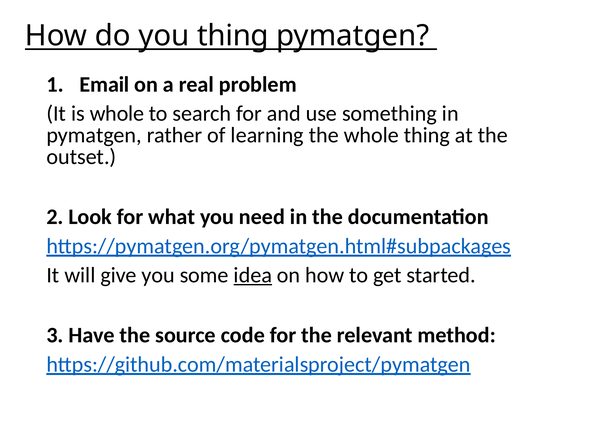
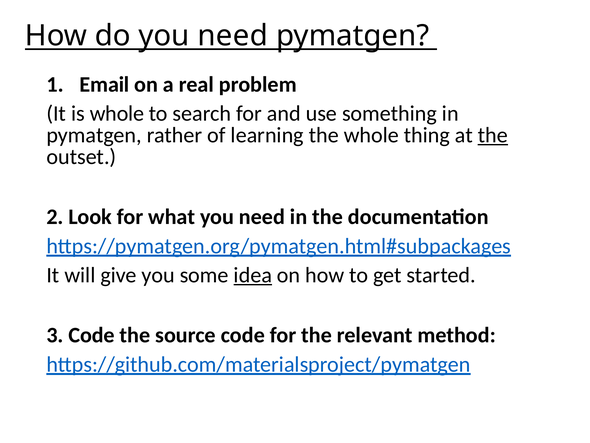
do you thing: thing -> need (233, 36)
the underline: none -> present (493, 135)
3 Have: Have -> Code (92, 335)
